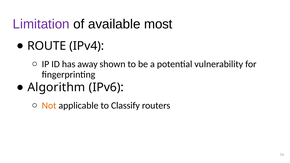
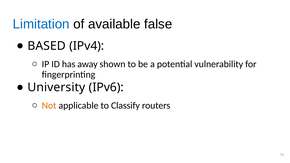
Limitation colour: purple -> blue (41, 24)
most: most -> false (158, 24)
ROUTE: ROUTE -> BASED (47, 46)
Algorithm: Algorithm -> University (56, 87)
